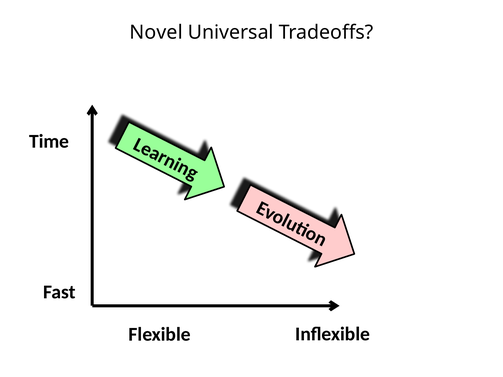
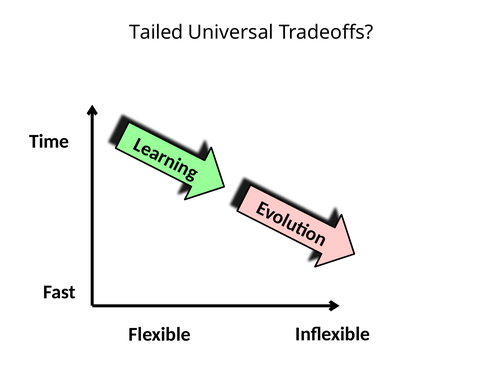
Novel: Novel -> Tailed (156, 32)
